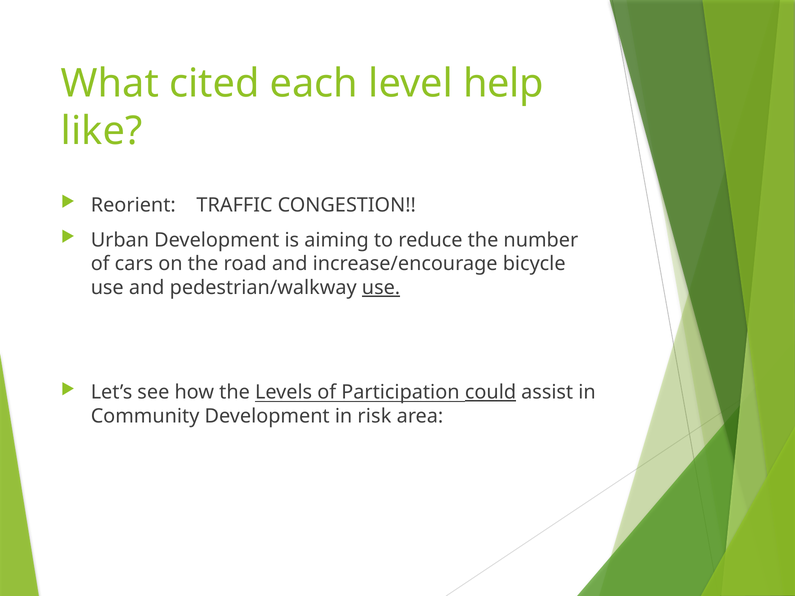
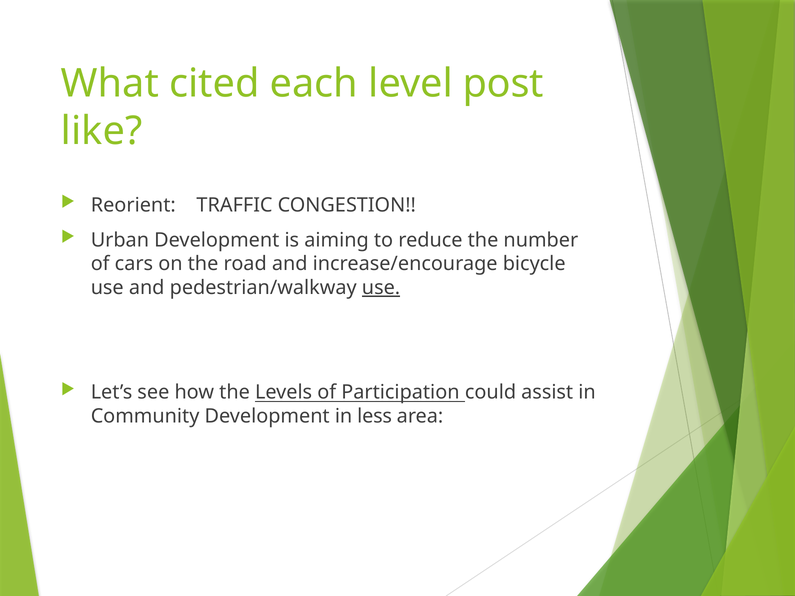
help: help -> post (503, 84)
could underline: present -> none (491, 392)
risk: risk -> less (375, 416)
